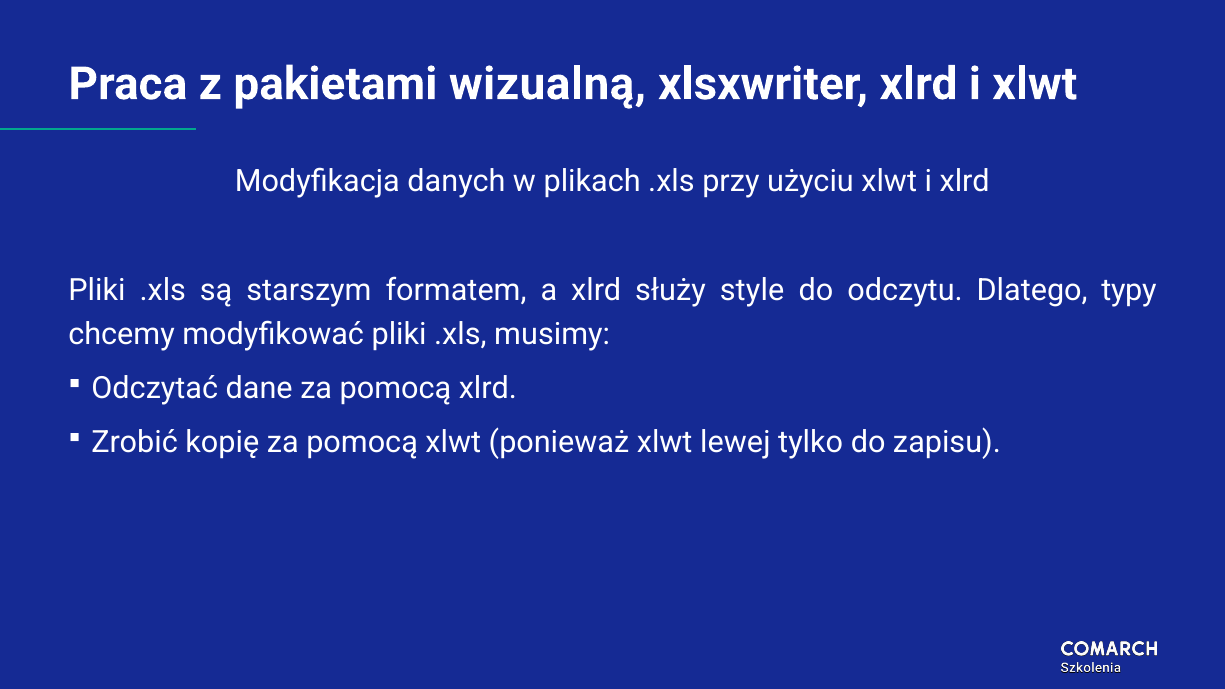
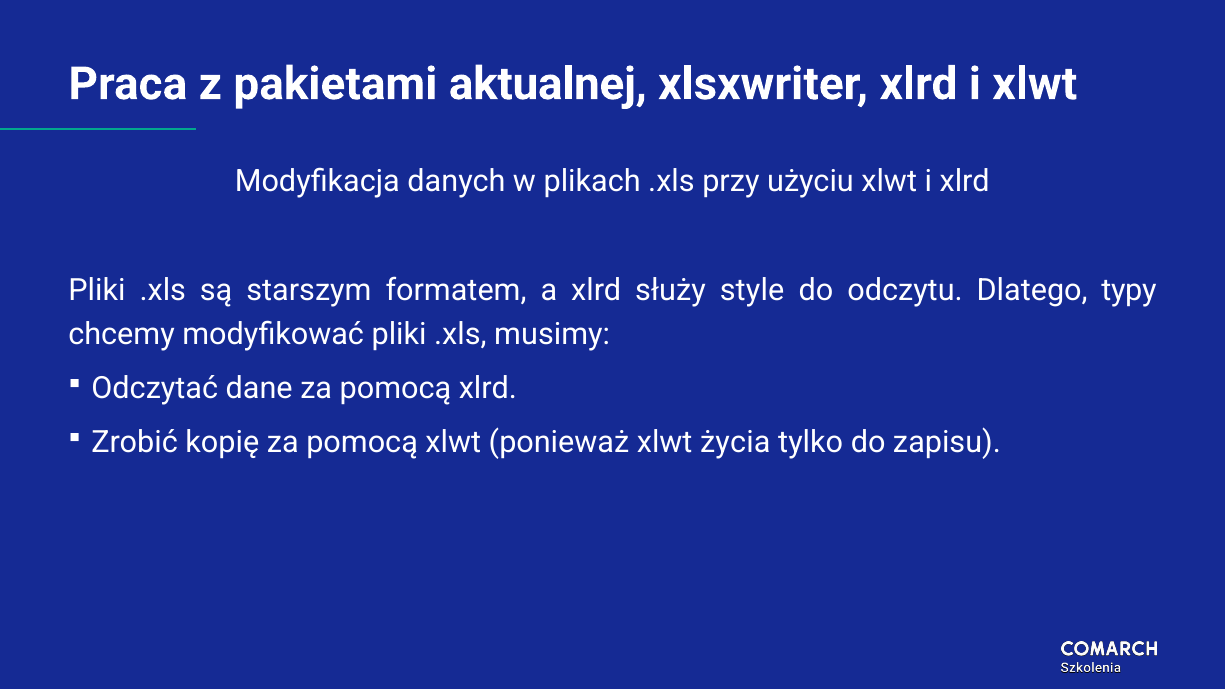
wizualną: wizualną -> aktualnej (548, 84)
lewej: lewej -> życia (735, 443)
